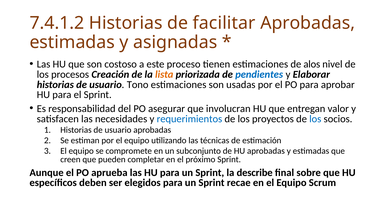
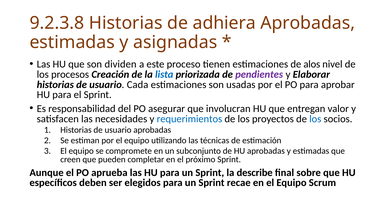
7.4.1.2: 7.4.1.2 -> 9.2.3.8 (57, 23)
facilitar: facilitar -> adhiera (224, 23)
costoso: costoso -> dividen (121, 64)
lista colour: orange -> blue (164, 74)
pendientes colour: blue -> purple (259, 74)
Tono: Tono -> Cada (138, 84)
